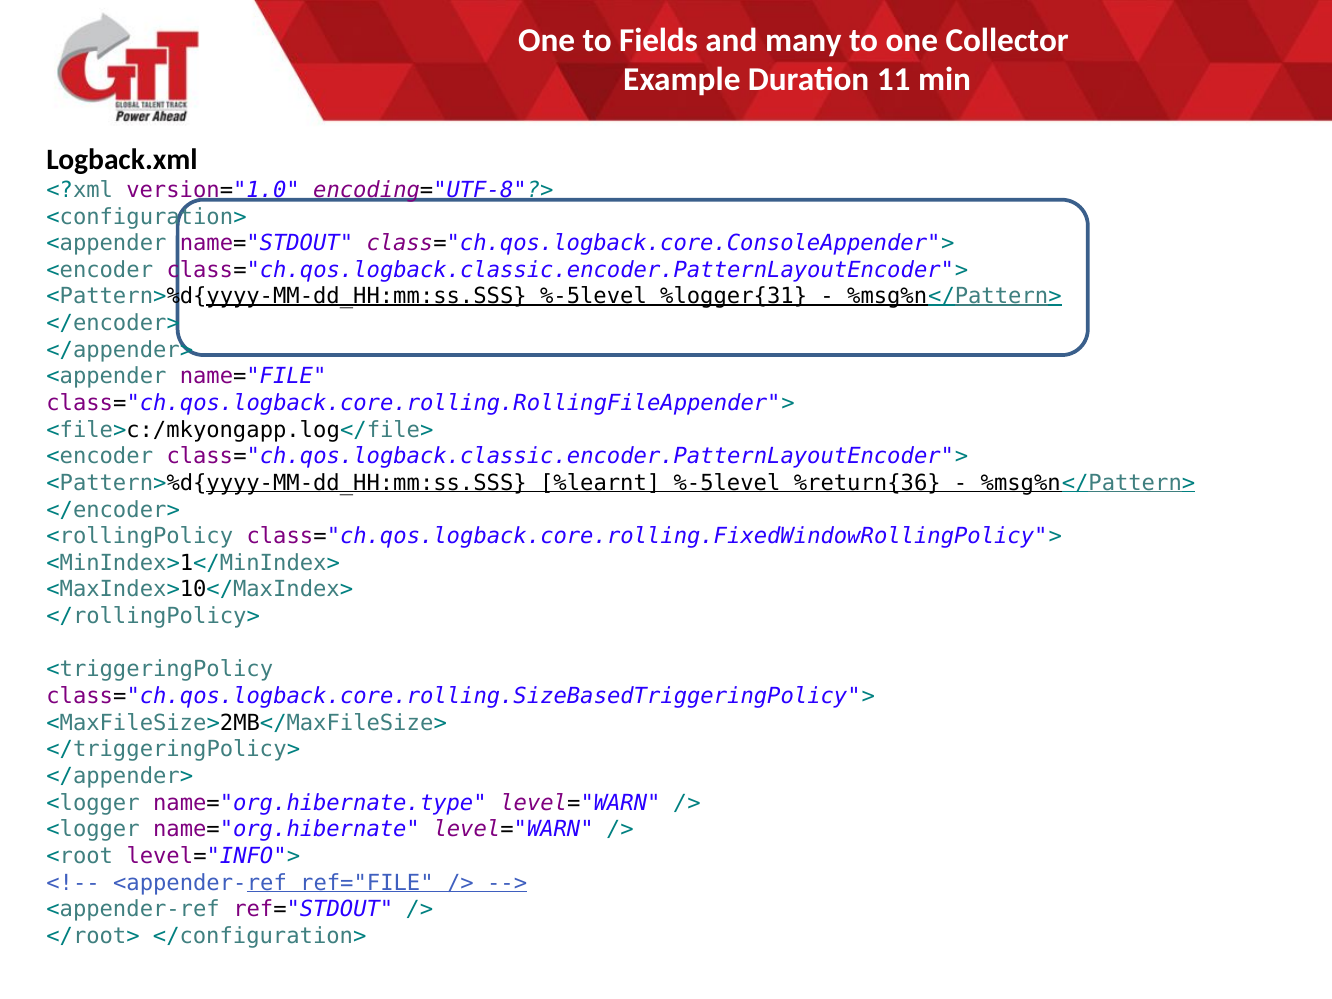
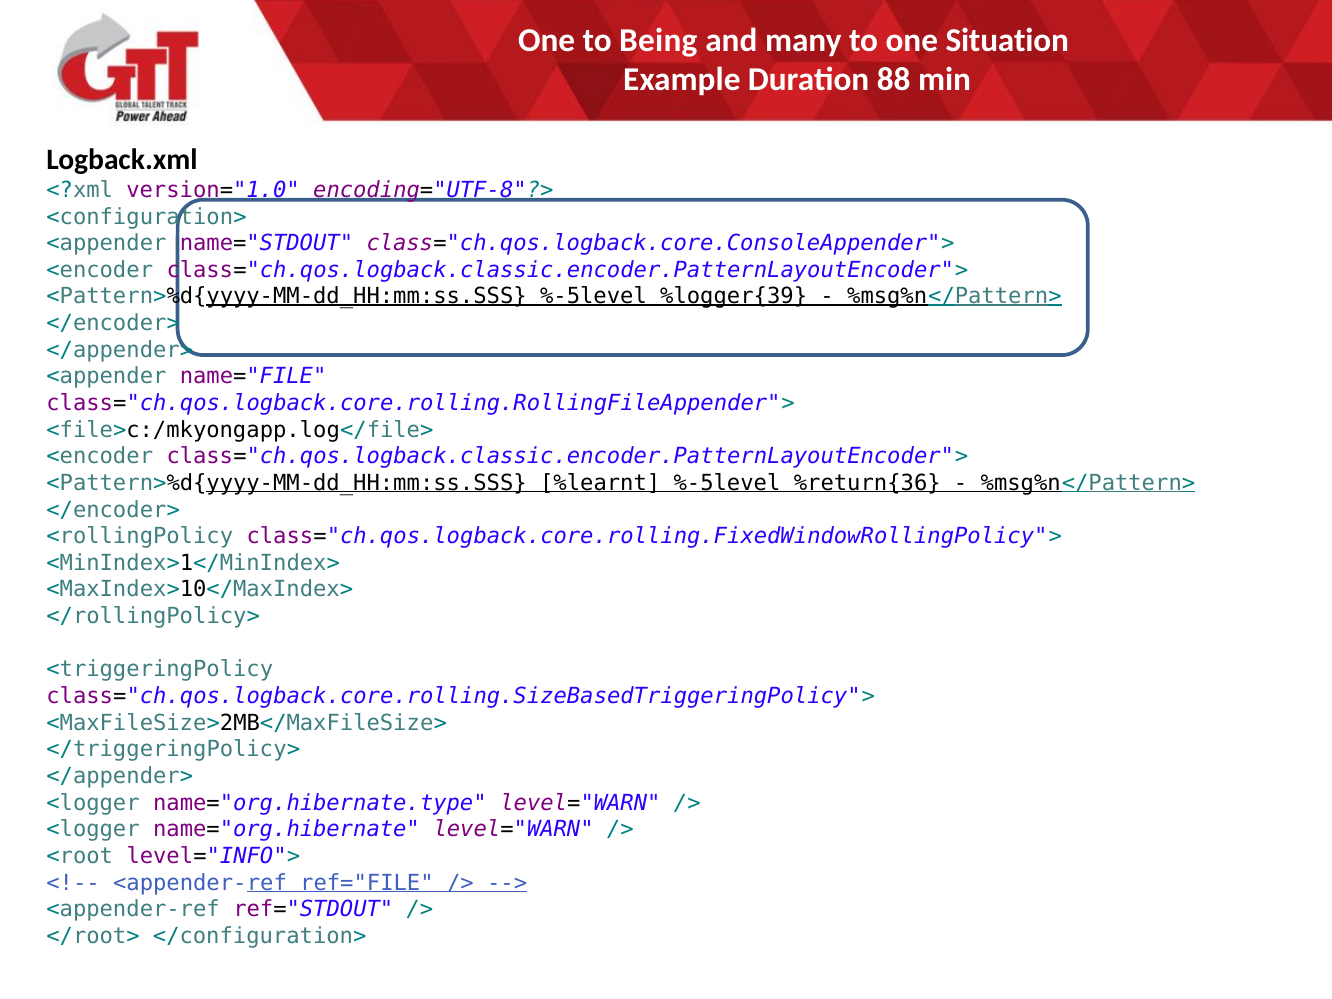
Fields: Fields -> Being (658, 40)
Collector: Collector -> Situation (1007, 40)
11: 11 -> 88 (894, 80)
%logger{31: %logger{31 -> %logger{39 (734, 297)
